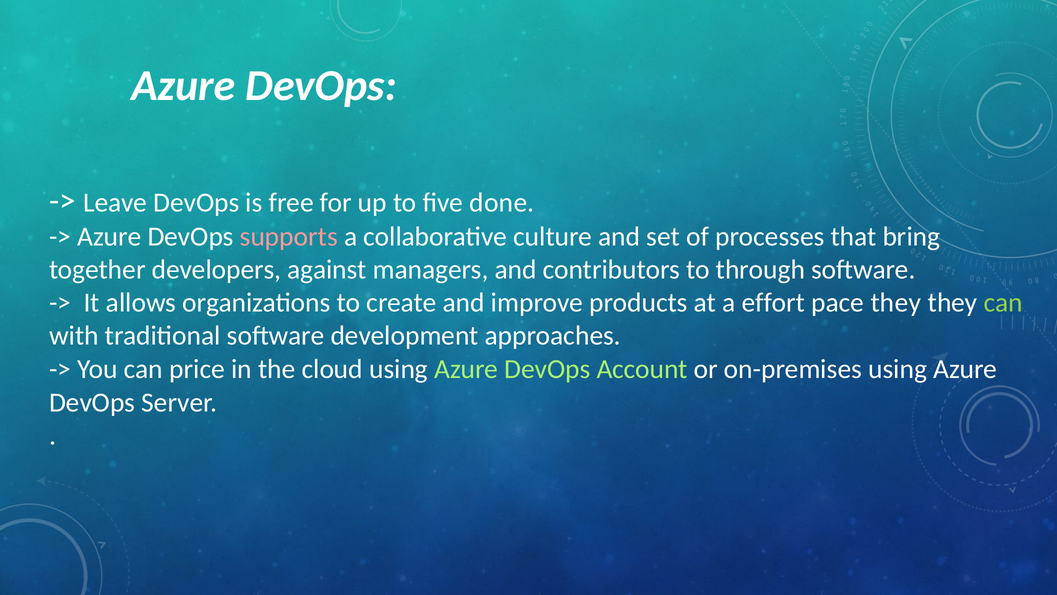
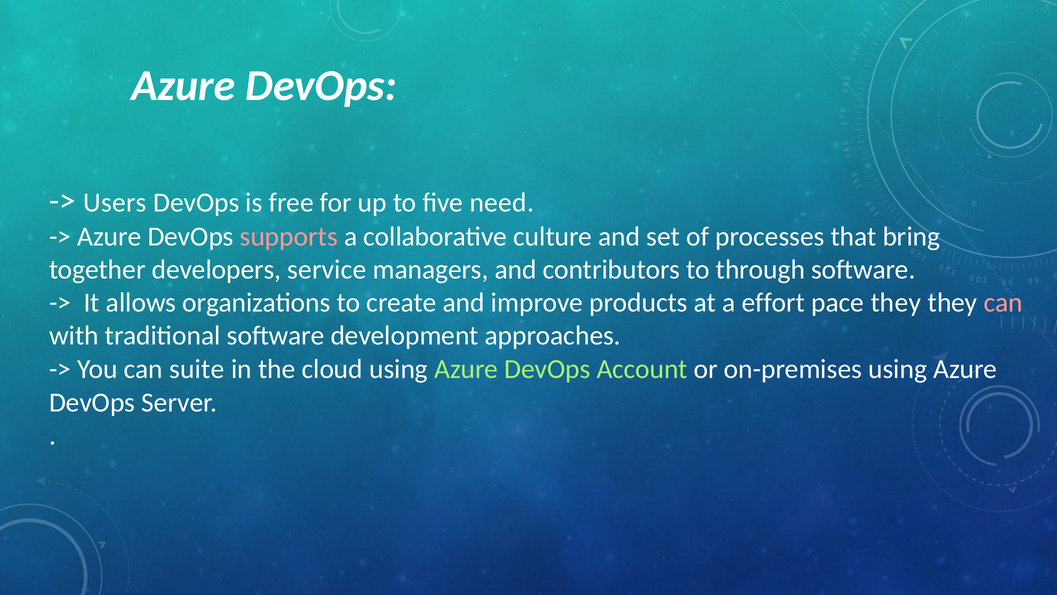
Leave: Leave -> Users (115, 202)
done: done -> need (502, 202)
against: against -> service (327, 270)
can colour: light green -> pink (1003, 303)
price: price -> suite (197, 369)
